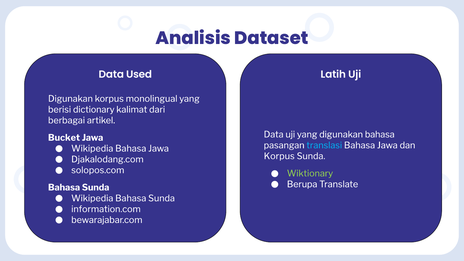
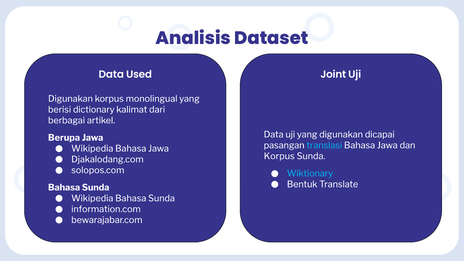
Latih: Latih -> Joint (333, 74)
digunakan bahasa: bahasa -> dicapai (380, 135)
Bucket: Bucket -> Berupa (64, 138)
Wiktionary colour: light green -> light blue (310, 173)
Berupa: Berupa -> Bentuk (302, 184)
